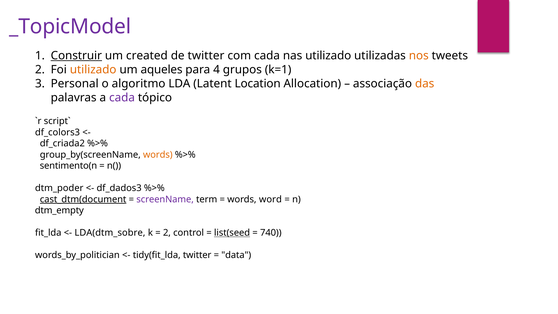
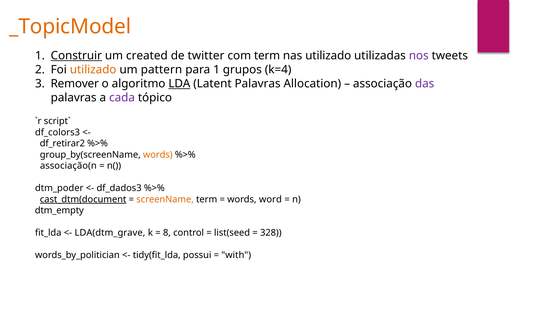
_TopicModel colour: purple -> orange (70, 27)
com cada: cada -> term (267, 56)
nos colour: orange -> purple (419, 56)
aqueles: aqueles -> pattern (161, 70)
para 4: 4 -> 1 (216, 70)
k=1: k=1 -> k=4 (278, 70)
Personal: Personal -> Remover (75, 84)
LDA underline: none -> present (179, 84)
Latent Location: Location -> Palavras (258, 84)
das colour: orange -> purple (425, 84)
df_criada2: df_criada2 -> df_retirar2 (62, 143)
sentimento(n: sentimento(n -> associação(n (68, 166)
screenName colour: purple -> orange (165, 199)
LDA(dtm_sobre: LDA(dtm_sobre -> LDA(dtm_grave (110, 233)
2: 2 -> 8 (167, 233)
list(seed underline: present -> none (232, 233)
740: 740 -> 328 (271, 233)
tidy(fit_lda twitter: twitter -> possui (197, 255)
data: data -> with (236, 255)
